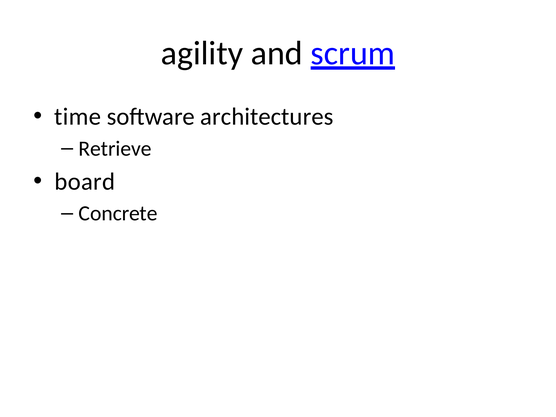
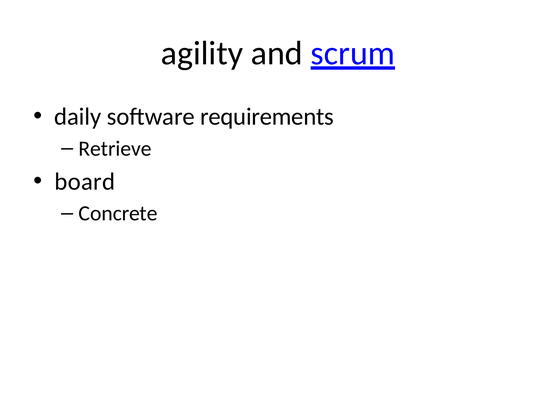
time: time -> daily (78, 117)
architectures: architectures -> requirements (267, 117)
